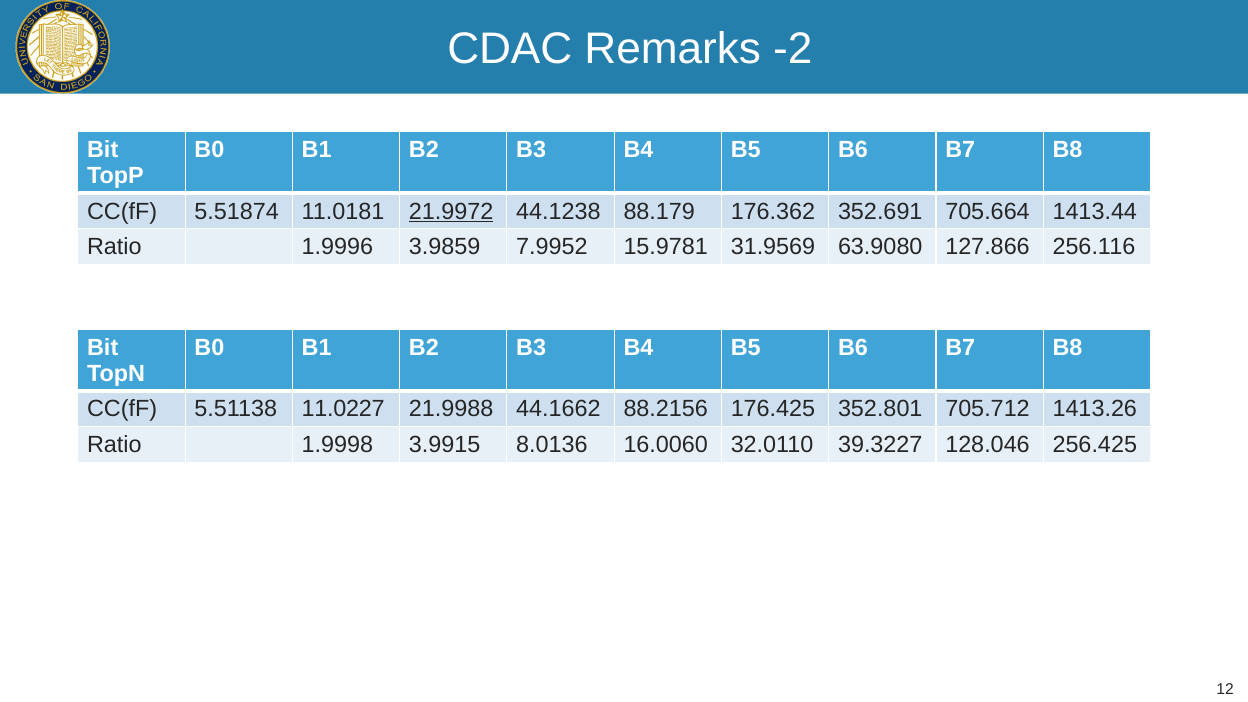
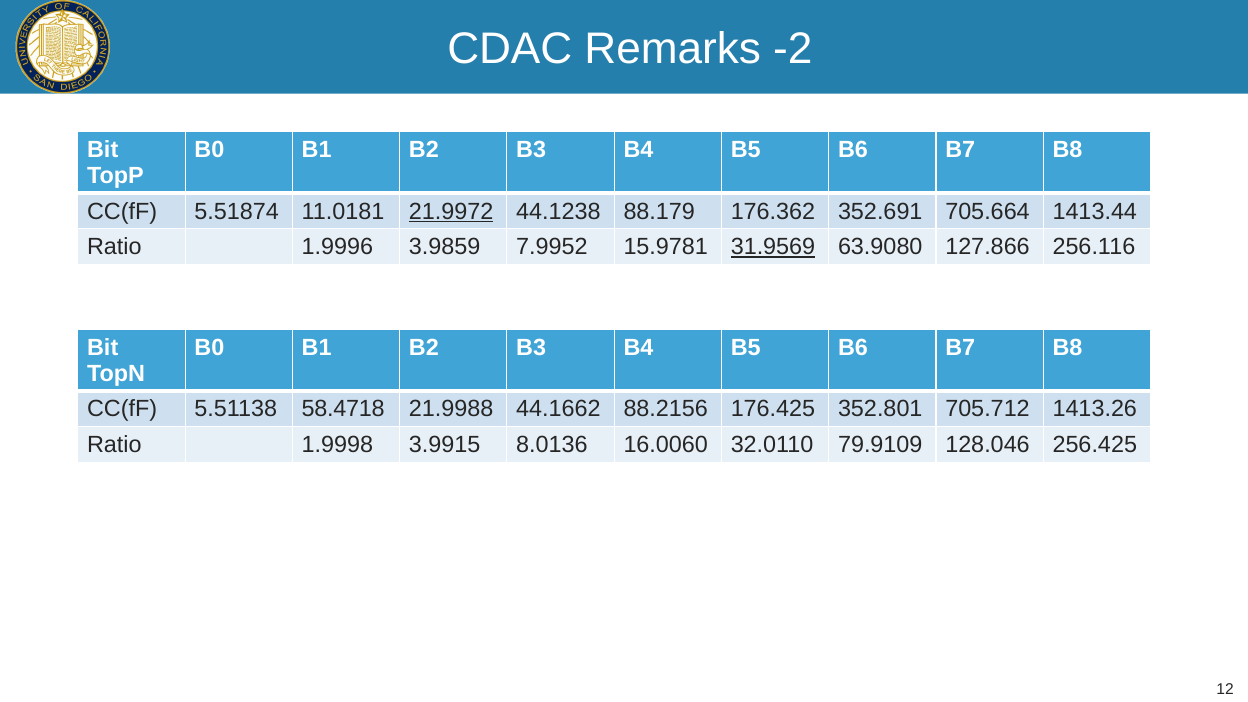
31.9569 underline: none -> present (773, 247)
11.0227: 11.0227 -> 58.4718 (343, 409)
39.3227: 39.3227 -> 79.9109 (880, 445)
